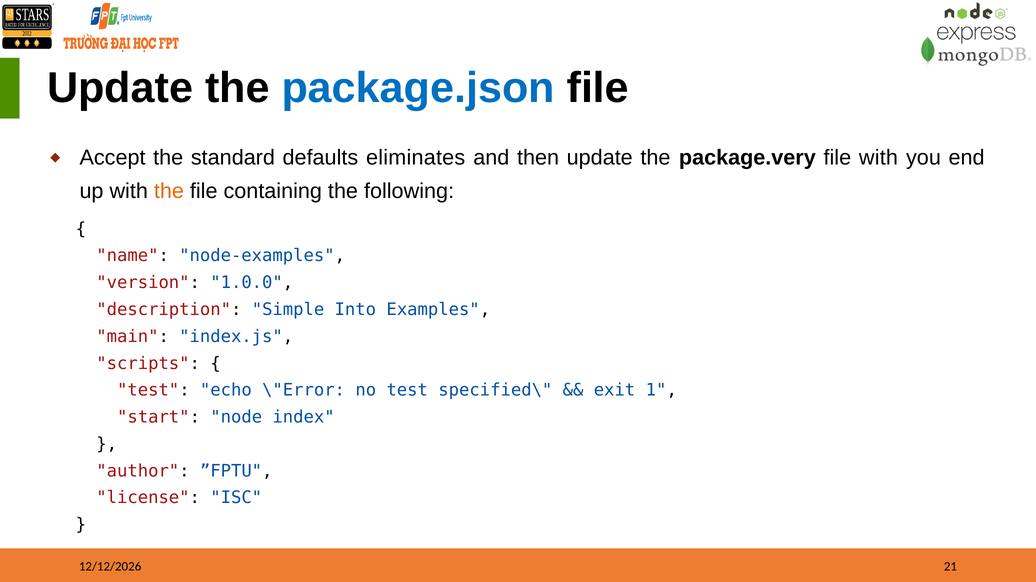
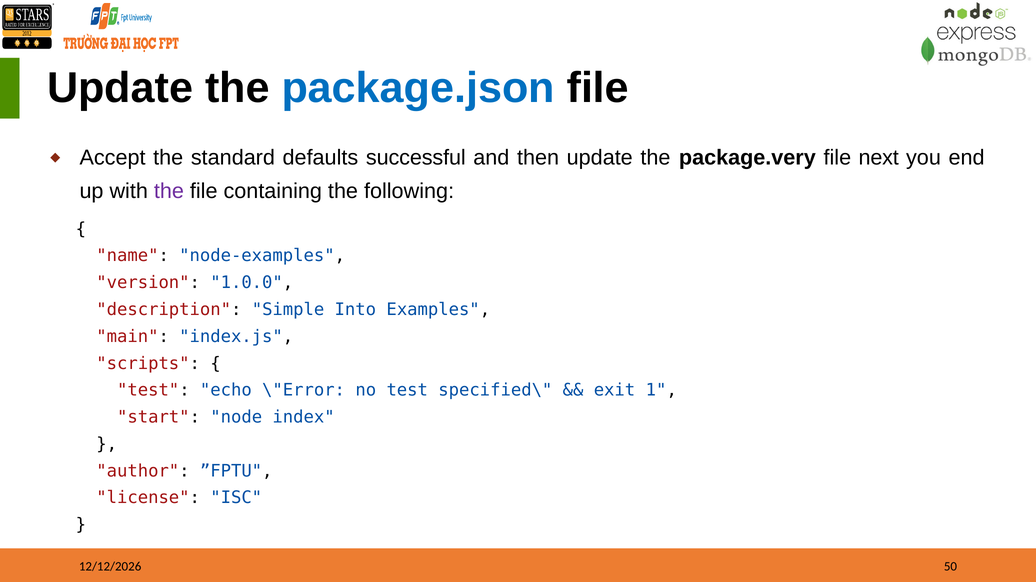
eliminates: eliminates -> successful (416, 158)
file with: with -> next (879, 158)
the colour: orange -> purple (169, 192)
21: 21 -> 50 (950, 567)
